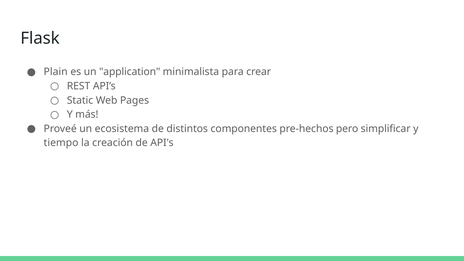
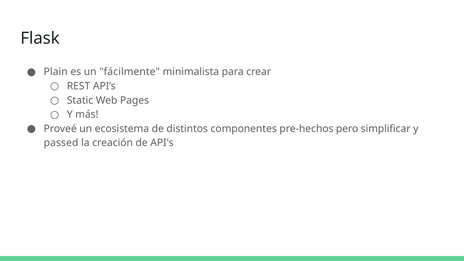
application: application -> fácilmente (130, 72)
tiempo: tiempo -> passed (61, 143)
